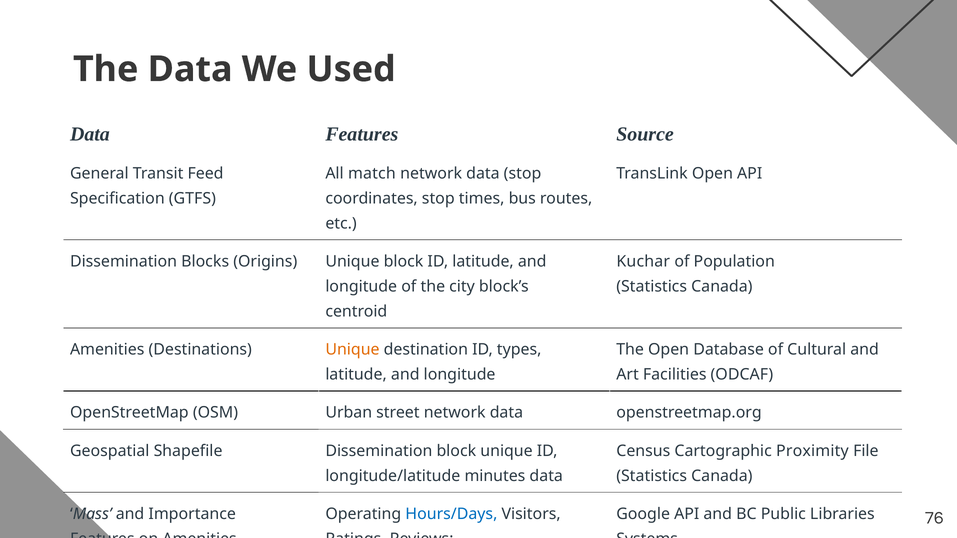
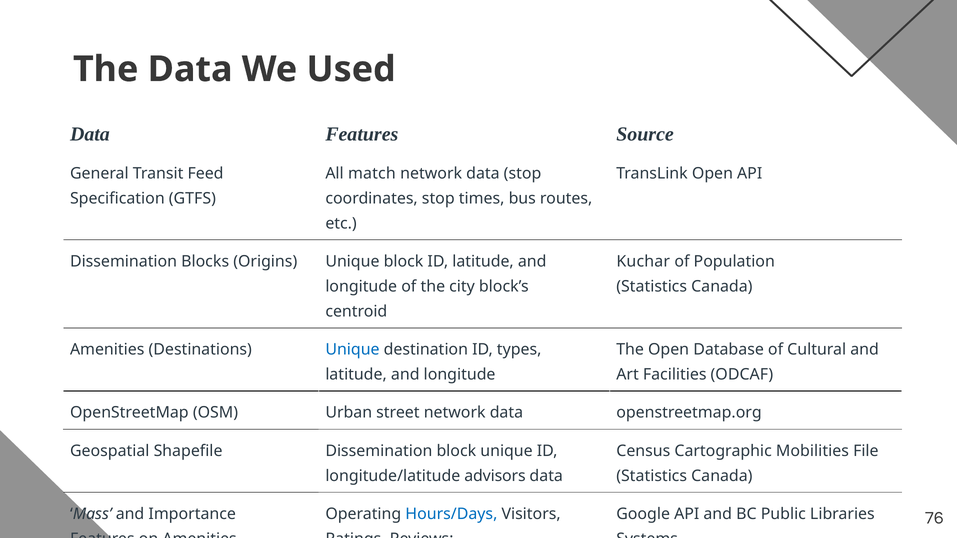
Unique colour: orange -> blue (352, 350)
Proximity: Proximity -> Mobilities (812, 451)
minutes: minutes -> advisors (495, 476)
